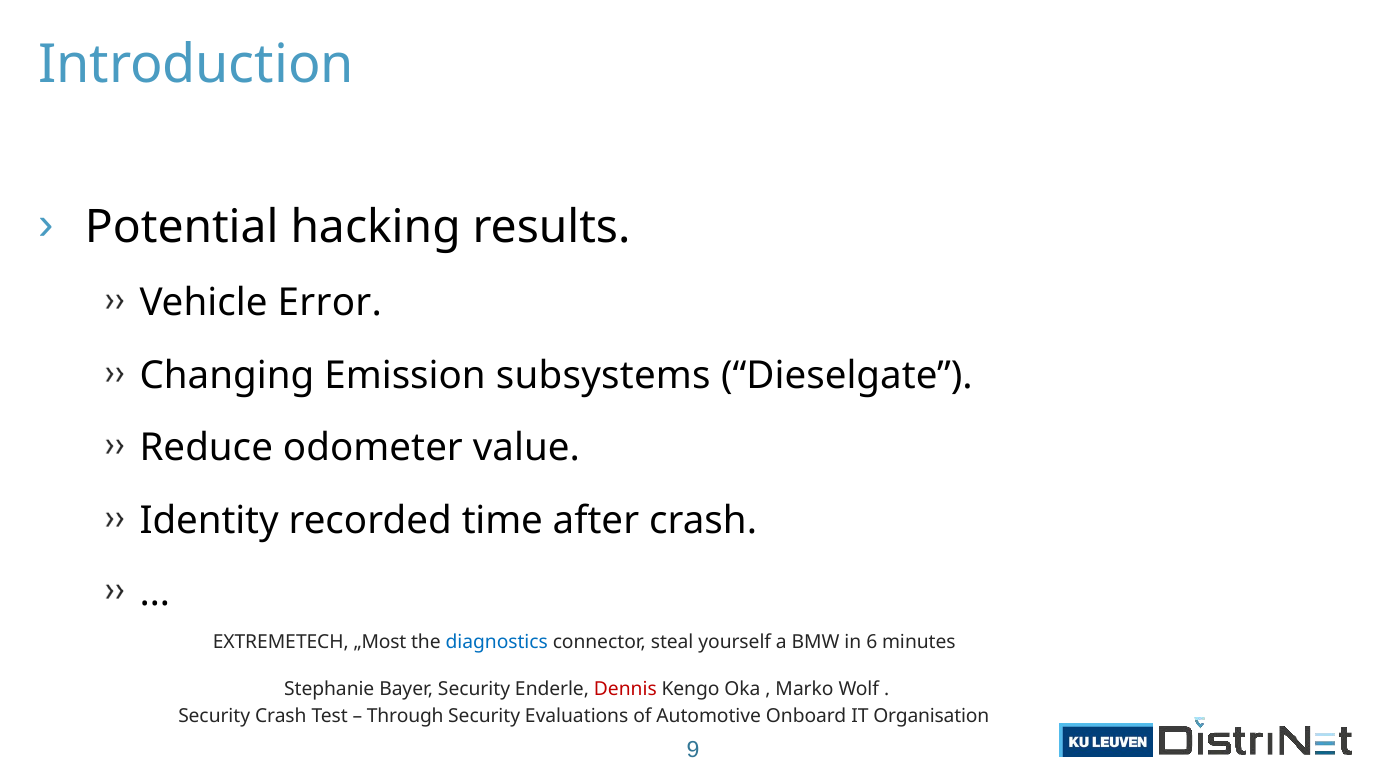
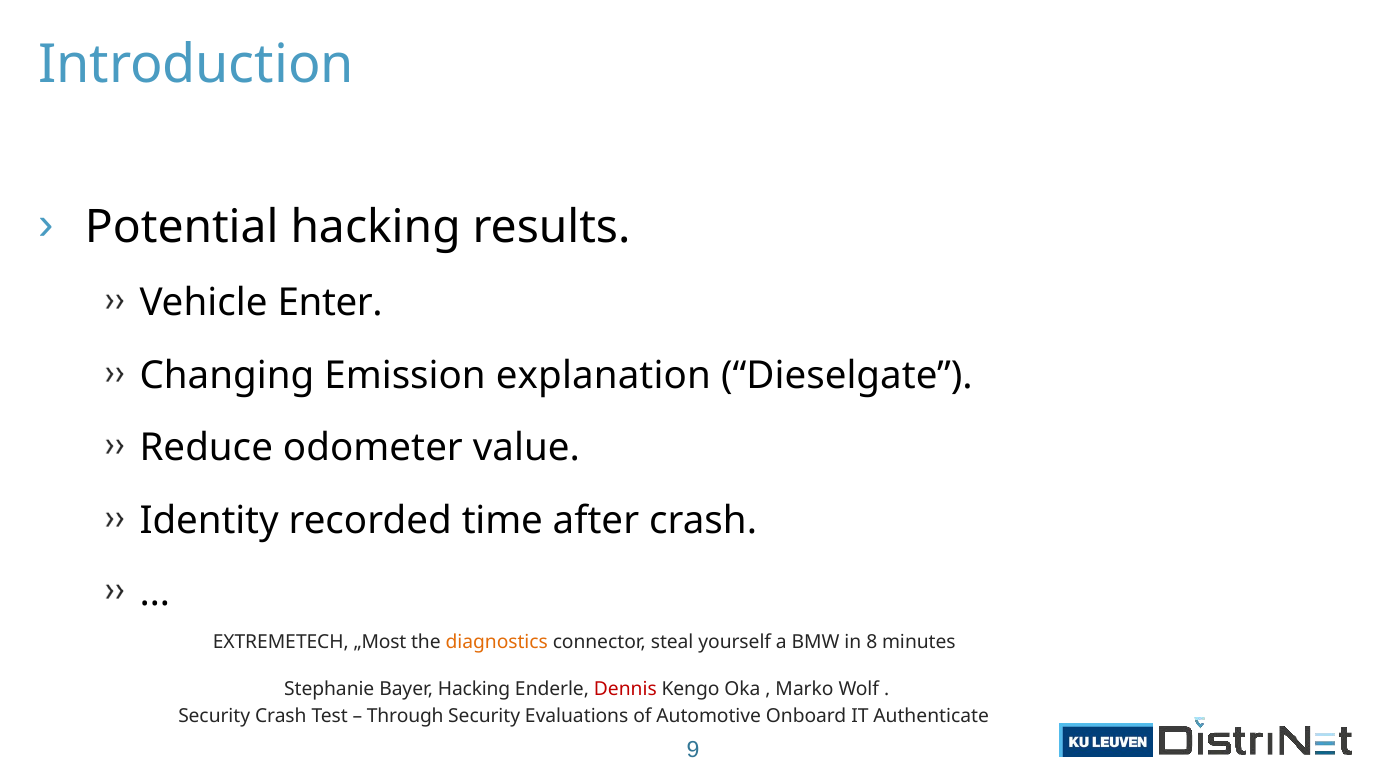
Error: Error -> Enter (330, 303)
subsystems: subsystems -> explanation (603, 375)
diagnostics colour: blue -> orange (497, 642)
6: 6 -> 8 (872, 642)
Bayer Security: Security -> Hacking (474, 688)
Organisation: Organisation -> Authenticate (931, 715)
